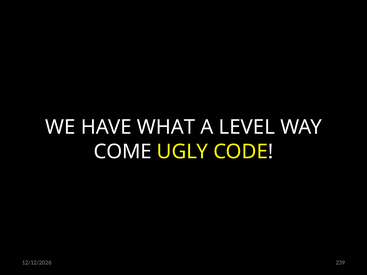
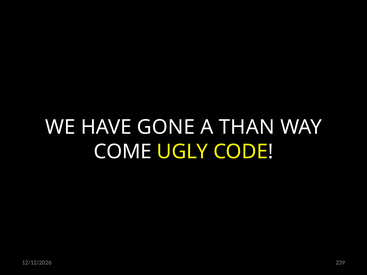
WHAT: WHAT -> GONE (166, 127)
LEVEL: LEVEL -> THAN (247, 127)
